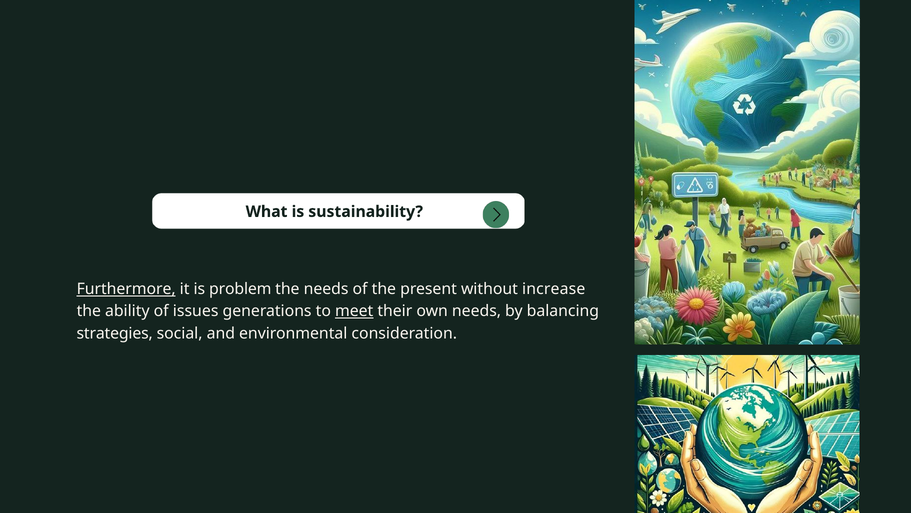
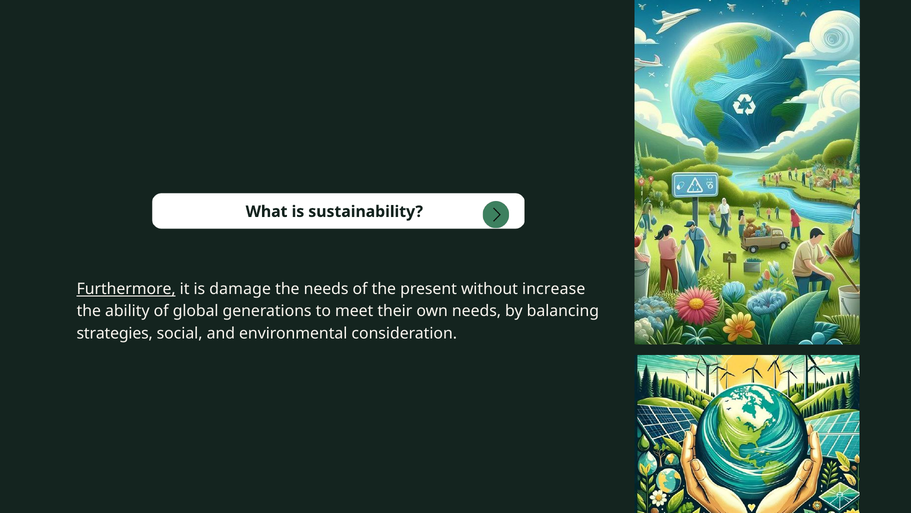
problem: problem -> damage (240, 289)
issues: issues -> global (196, 311)
meet underline: present -> none (354, 311)
